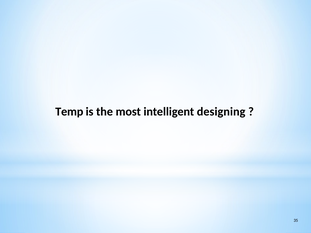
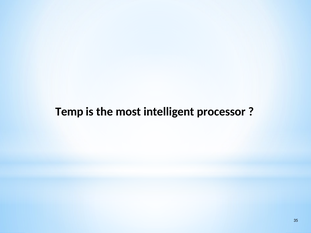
designing: designing -> processor (221, 112)
